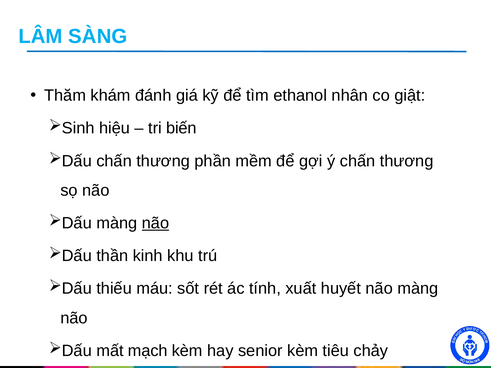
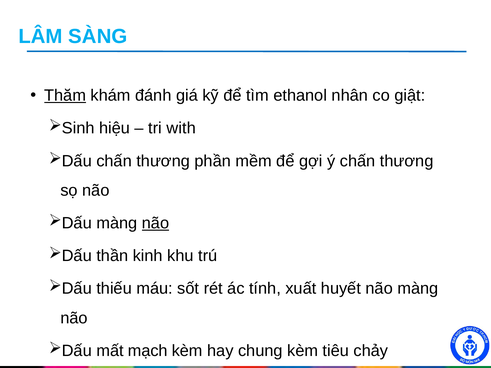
Thăm underline: none -> present (65, 96)
biến: biến -> with (181, 128)
senior: senior -> chung (260, 351)
